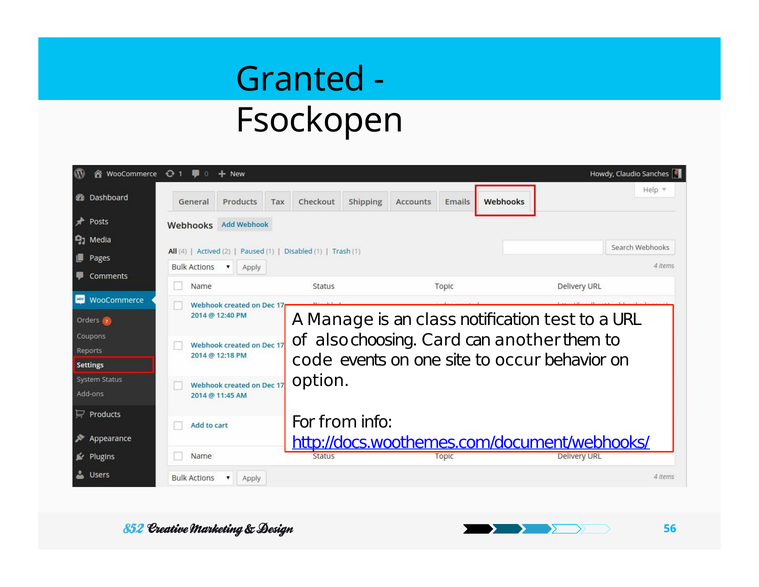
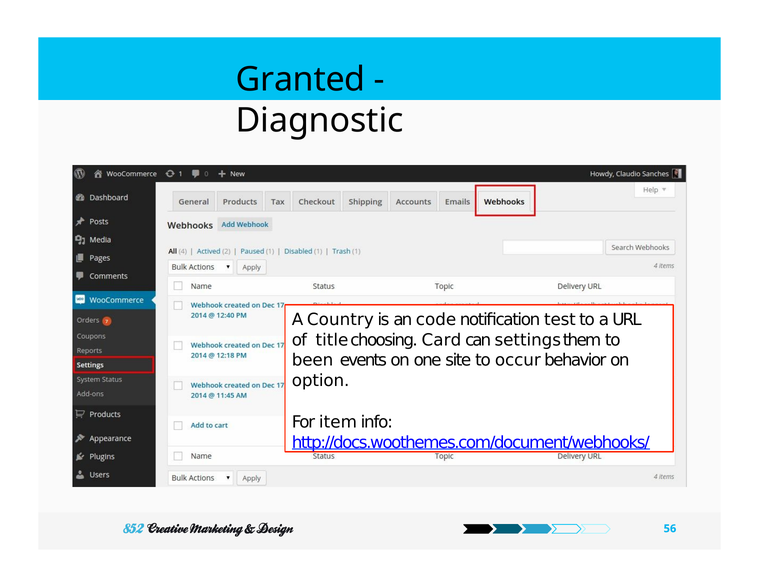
Fsockopen: Fsockopen -> Diagnostic (320, 120)
Manage: Manage -> Country (340, 319)
class: class -> code (436, 319)
also: also -> title (332, 340)
another: another -> settings (528, 340)
code: code -> been (313, 360)
from: from -> item (338, 422)
